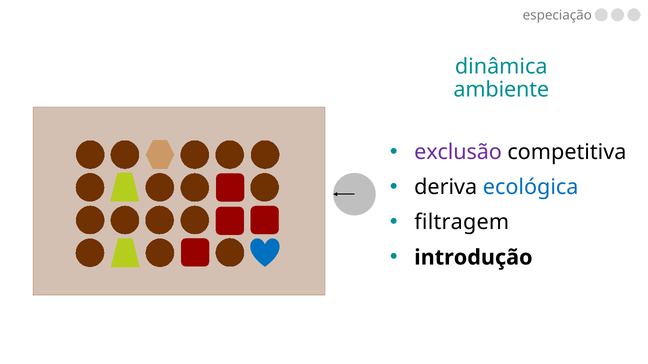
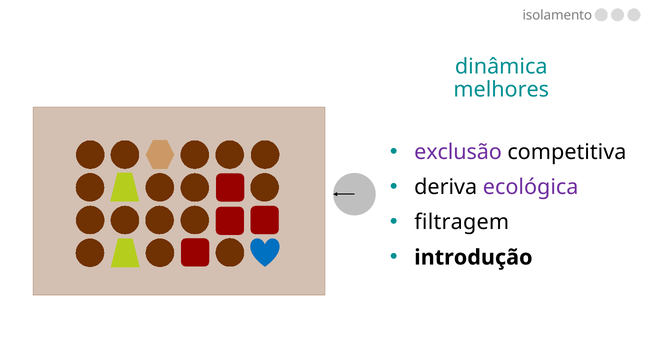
especiação: especiação -> isolamento (557, 15)
ambiente: ambiente -> melhores (501, 90)
ecológica colour: blue -> purple (531, 187)
